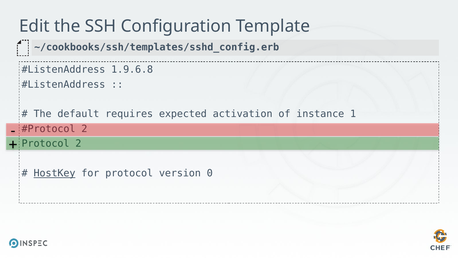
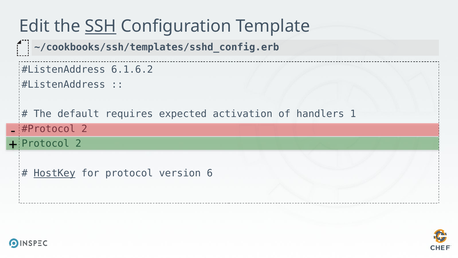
SSH underline: none -> present (101, 26)
1.9.6.8: 1.9.6.8 -> 6.1.6.2 (132, 70)
instance: instance -> handlers (320, 114)
0: 0 -> 6 (210, 173)
